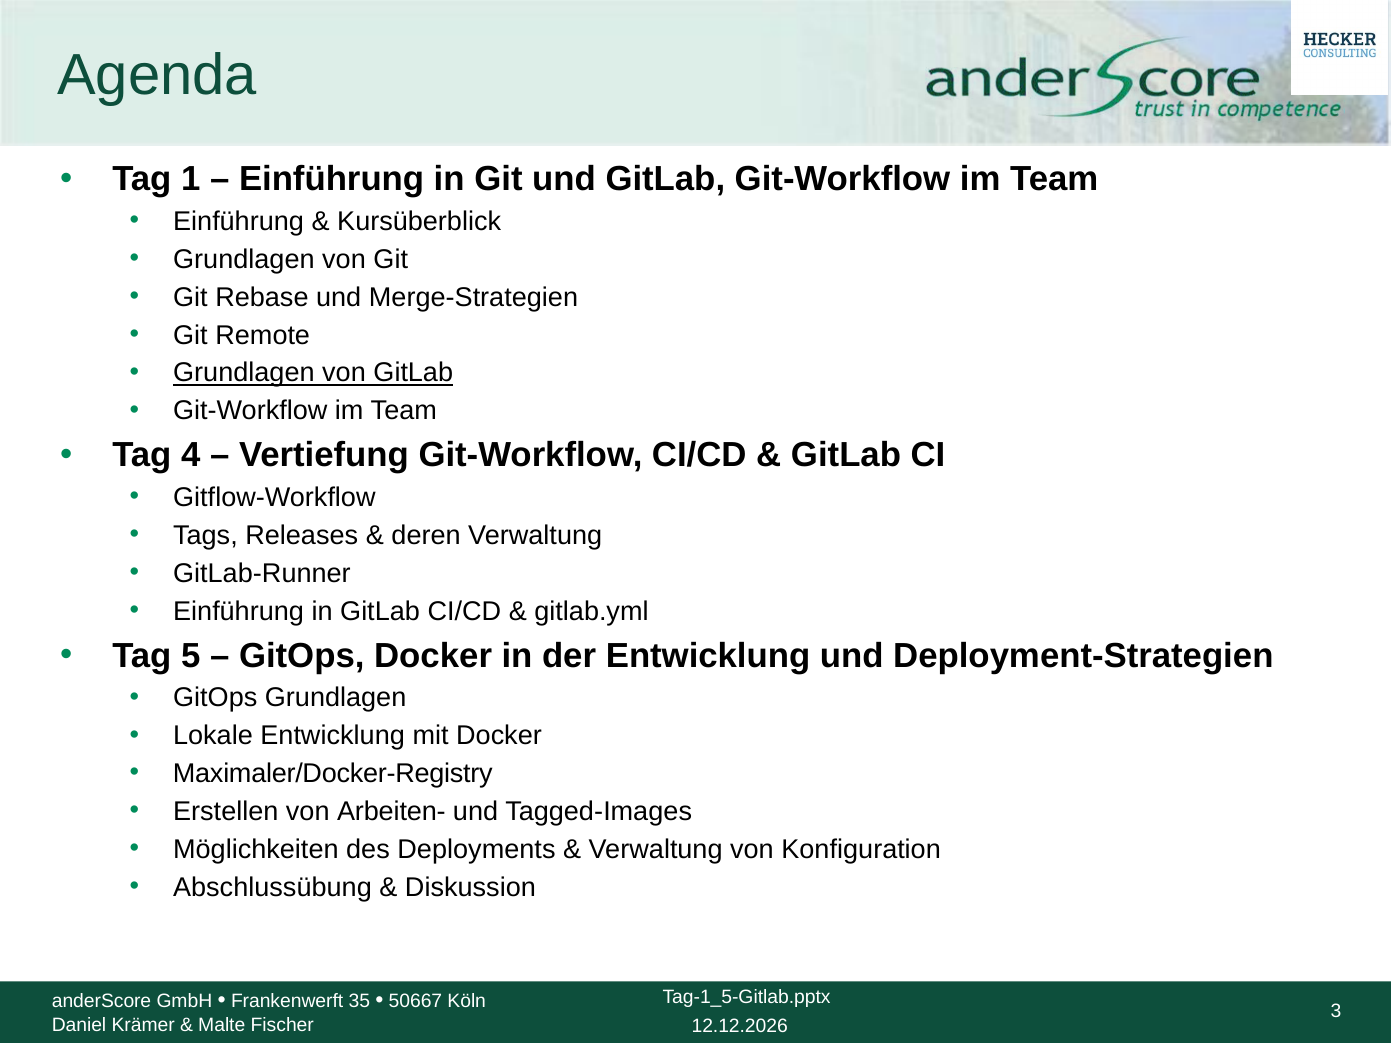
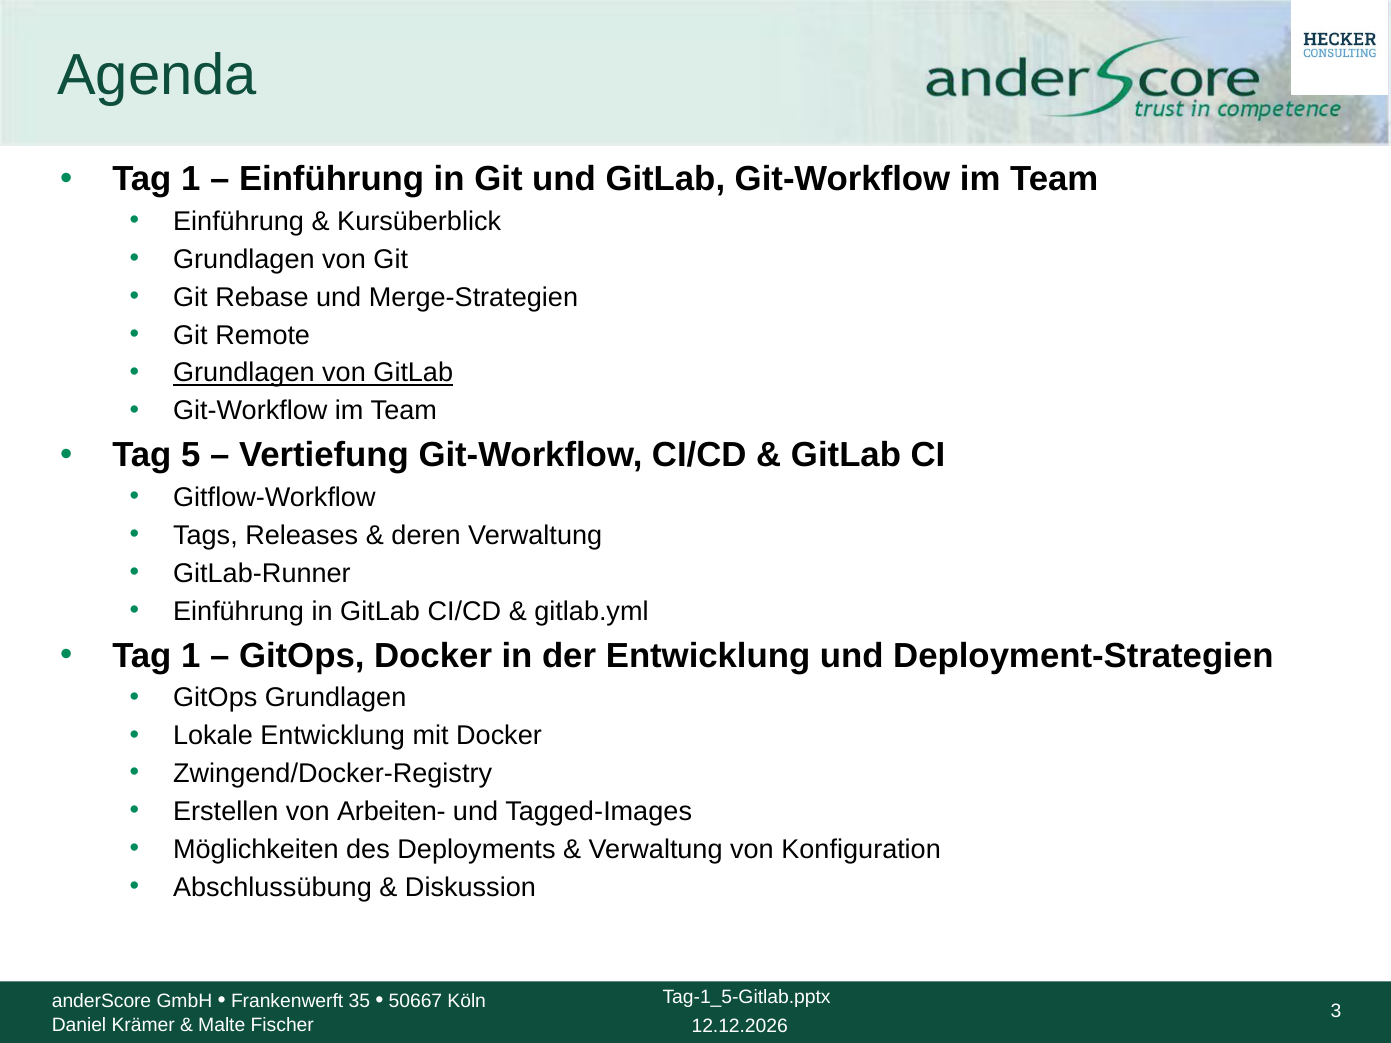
4: 4 -> 5 (191, 456)
5: 5 -> 1 (191, 656)
Maximaler/Docker-Registry: Maximaler/Docker-Registry -> Zwingend/Docker-Registry (333, 774)
